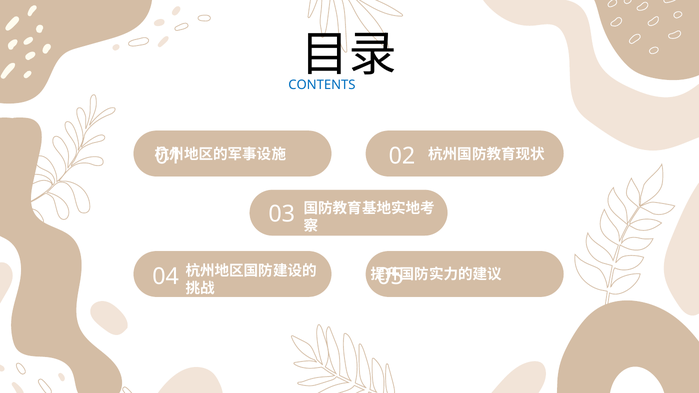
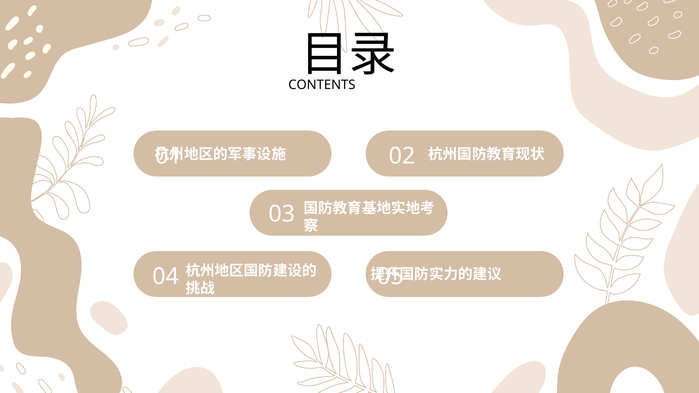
CONTENTS colour: blue -> black (322, 85)
